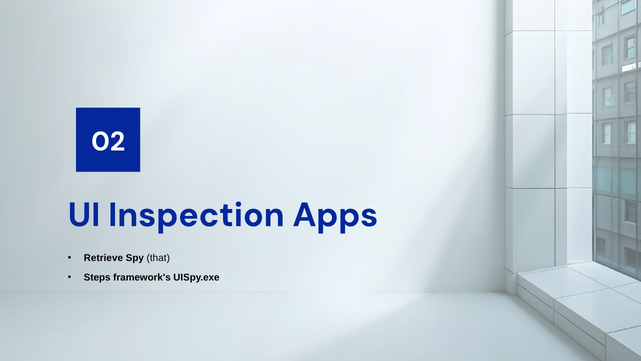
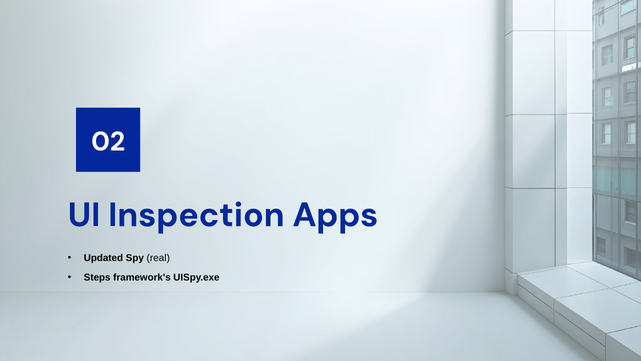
Retrieve: Retrieve -> Updated (103, 258)
that: that -> real (158, 258)
